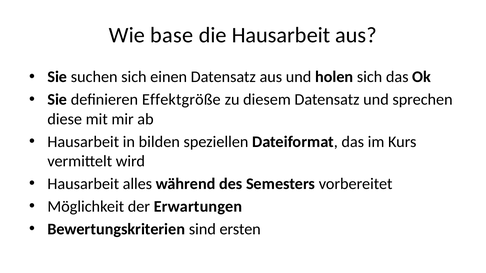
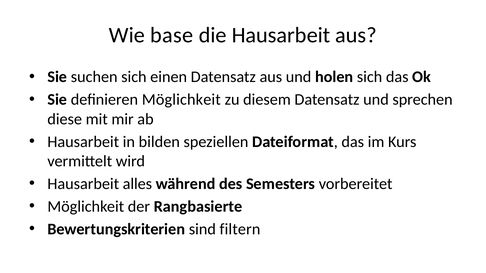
definieren Effektgröße: Effektgröße -> Möglichkeit (181, 100)
Erwartungen: Erwartungen -> Rangbasierte (198, 207)
ersten: ersten -> filtern (240, 229)
